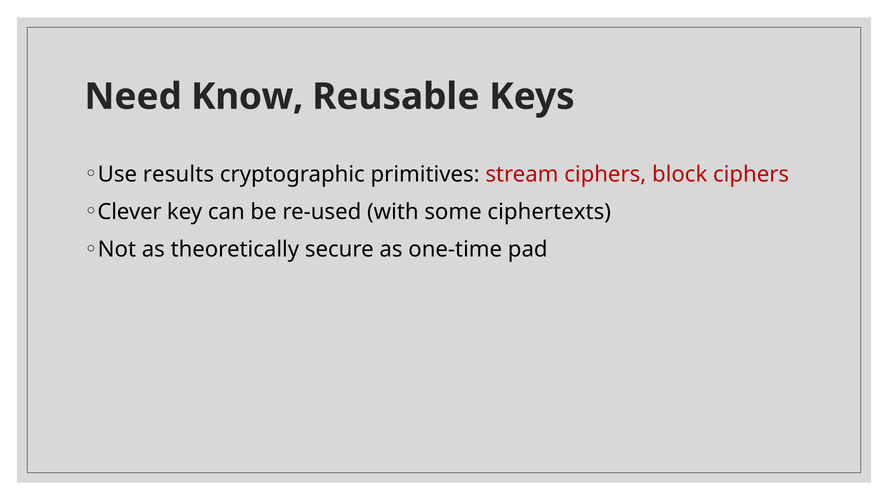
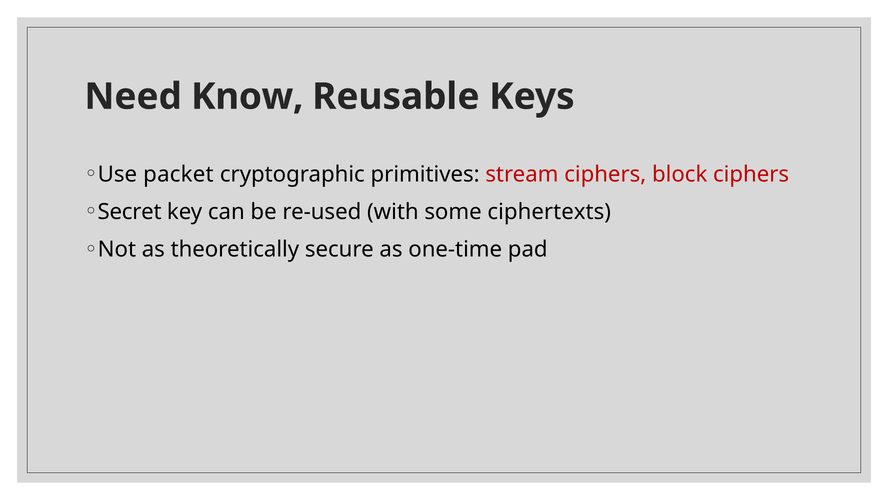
results: results -> packet (178, 174)
Clever: Clever -> Secret (130, 212)
